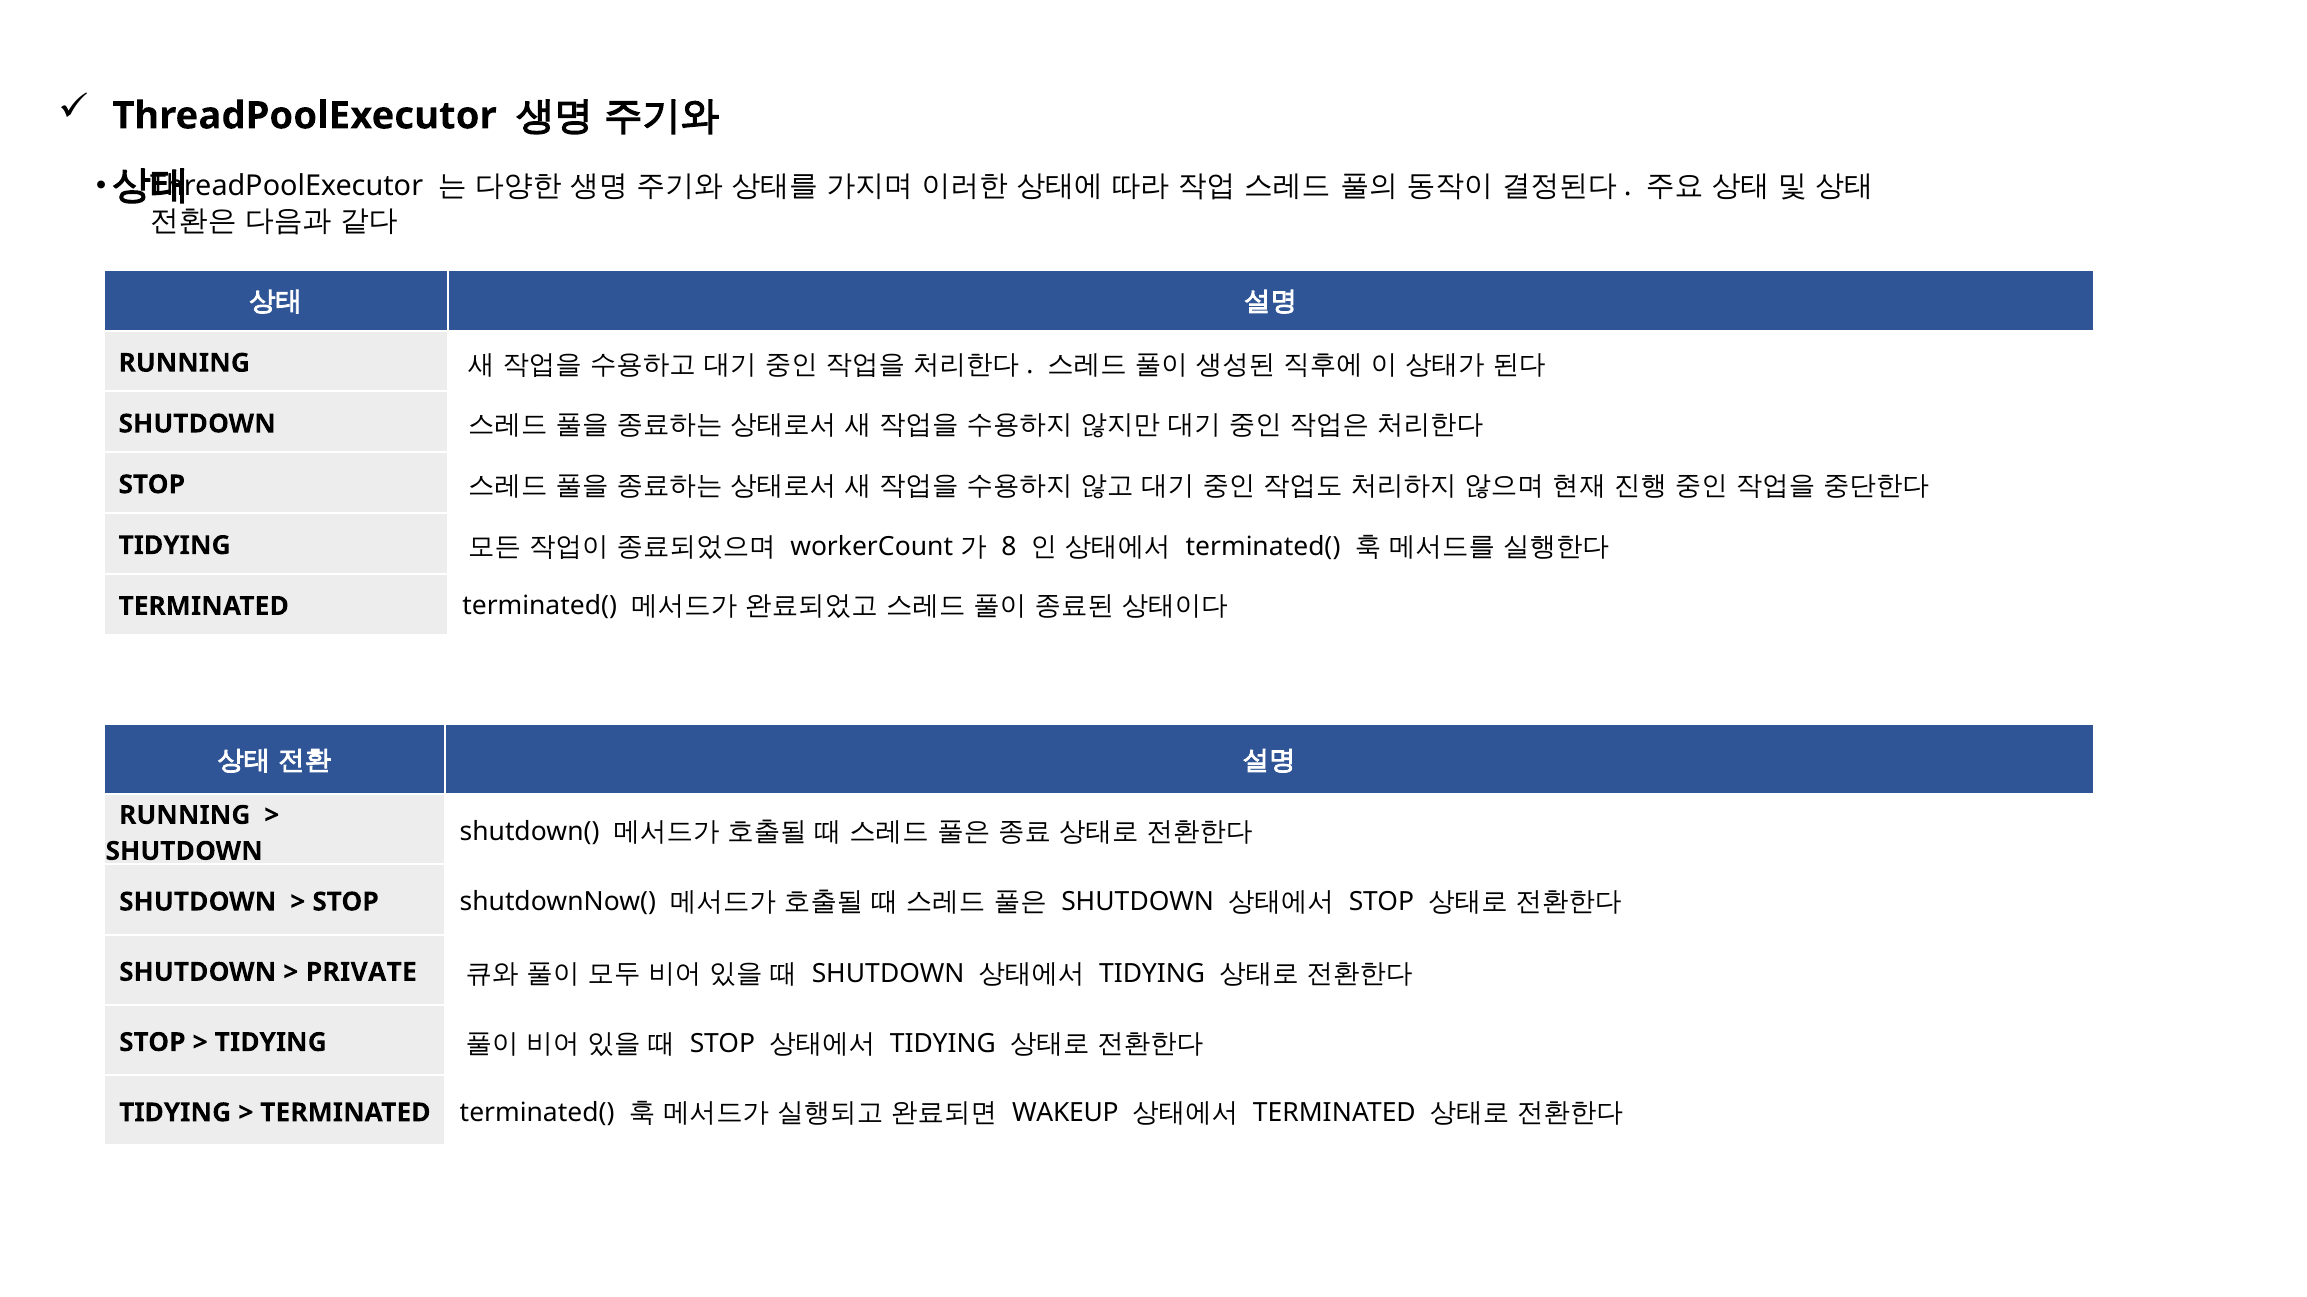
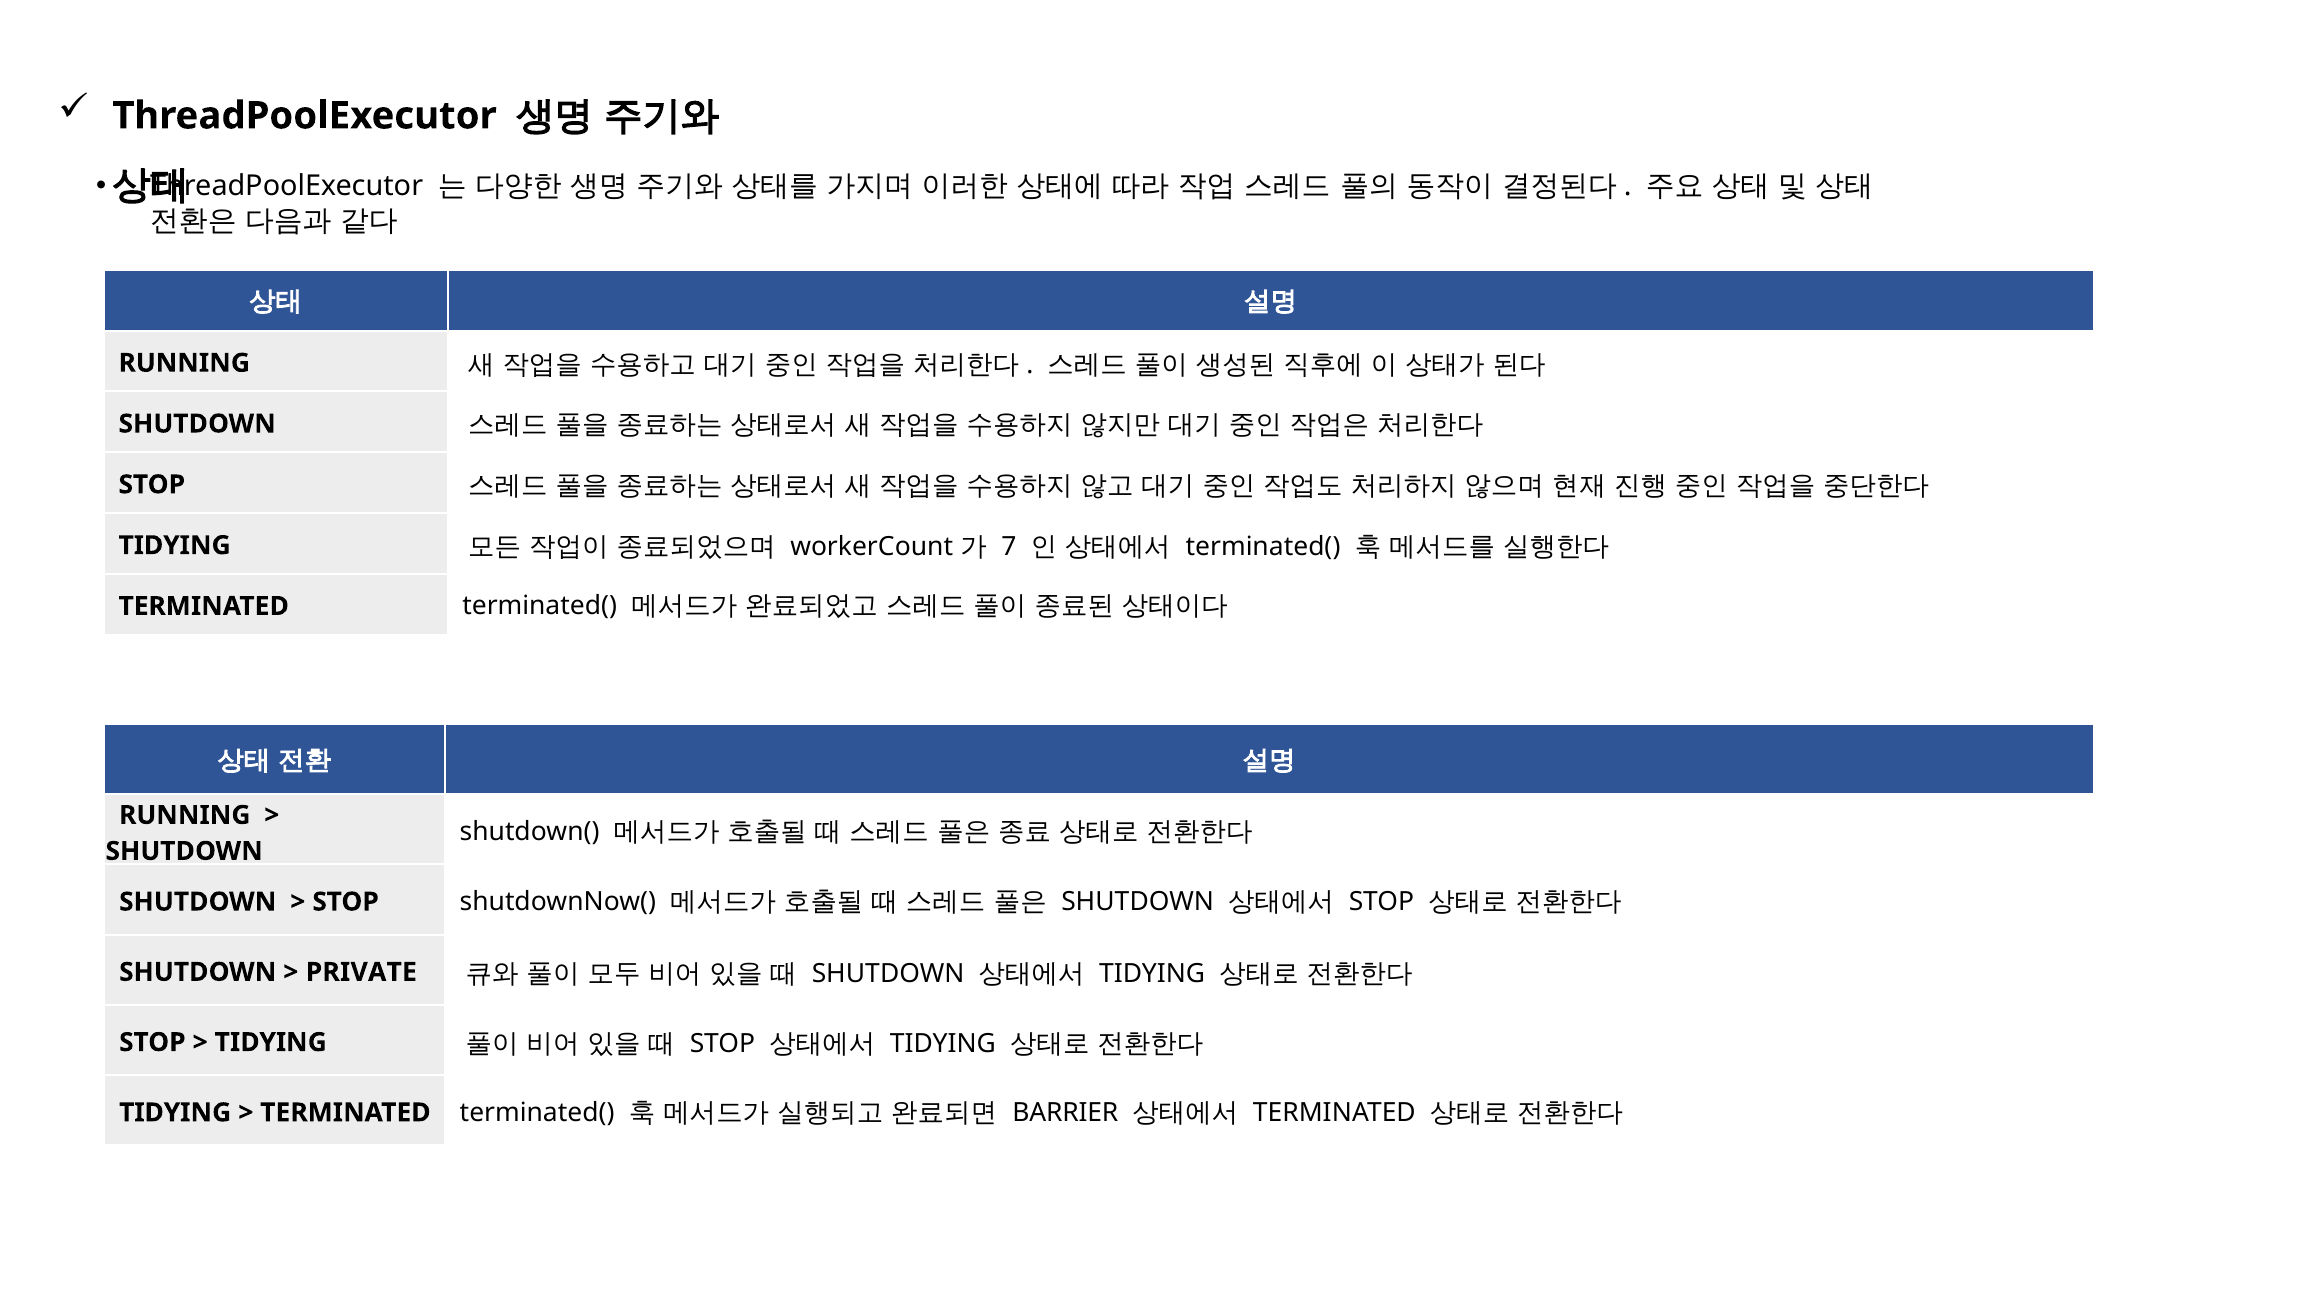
8: 8 -> 7 (1009, 547)
WAKEUP: WAKEUP -> BARRIER (1065, 1113)
